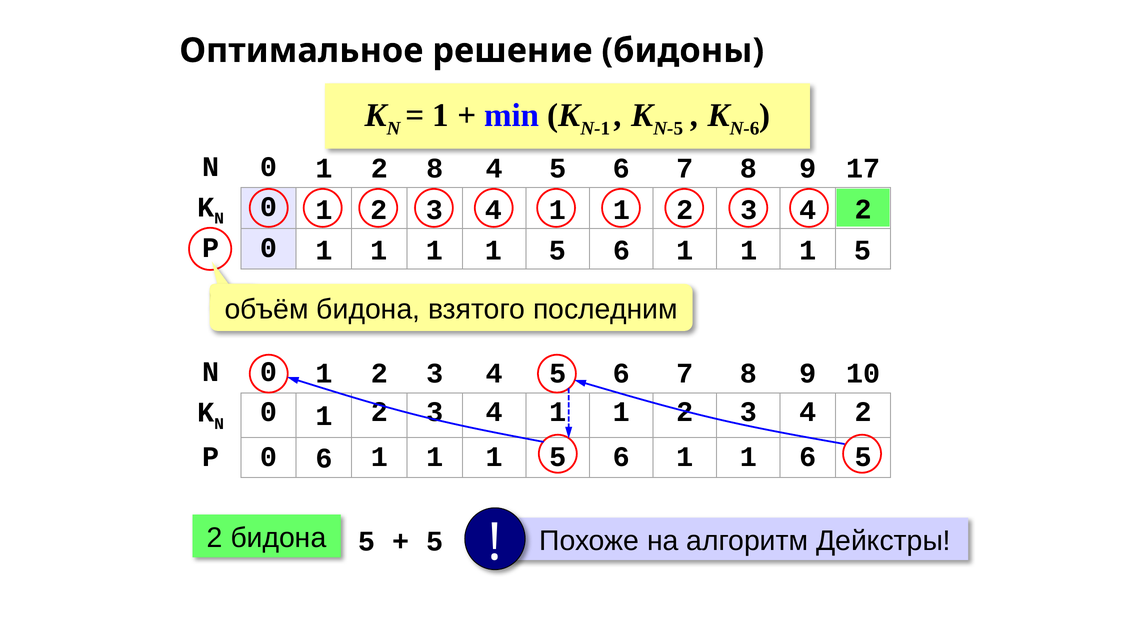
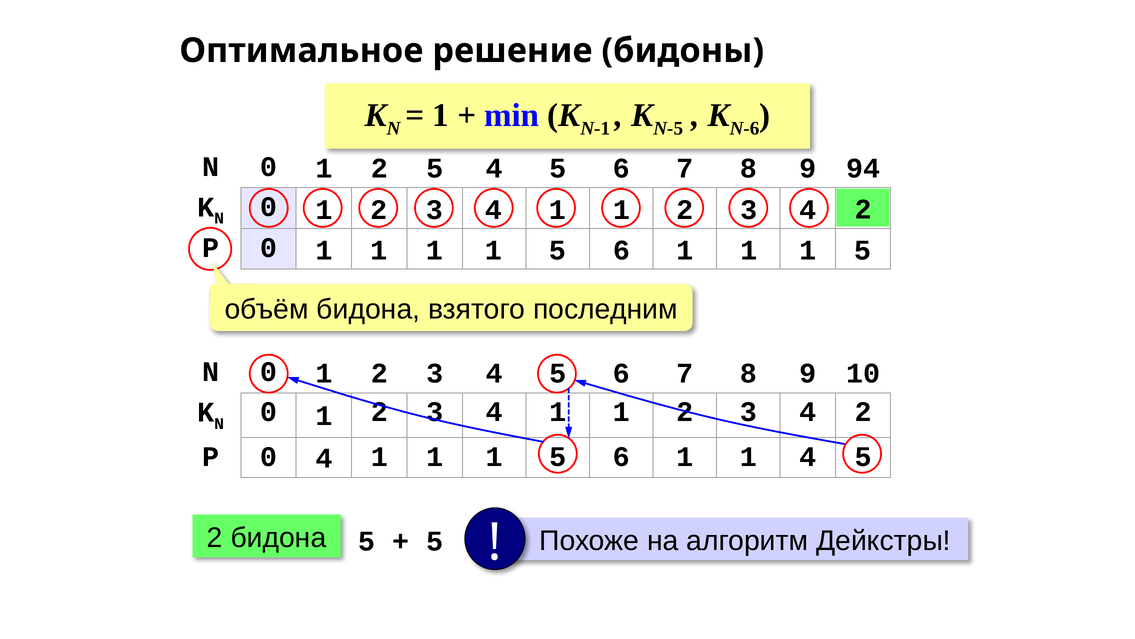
0 1 2 8: 8 -> 5 (435, 168)
17: 17 -> 94 (863, 168)
0 6: 6 -> 4 (324, 458)
1 1 6: 6 -> 4 (808, 456)
